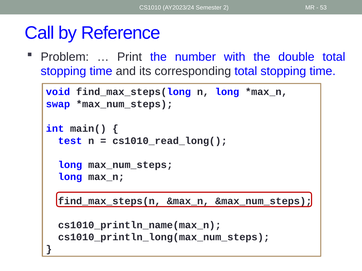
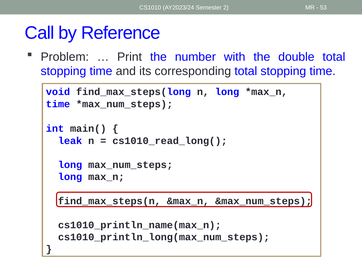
swap: swap -> time (58, 104)
test: test -> leak (70, 141)
